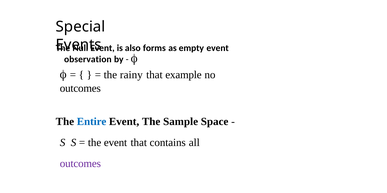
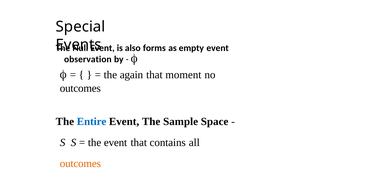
rainy: rainy -> again (131, 75)
example: example -> moment (183, 75)
outcomes colour: purple -> orange (80, 164)
